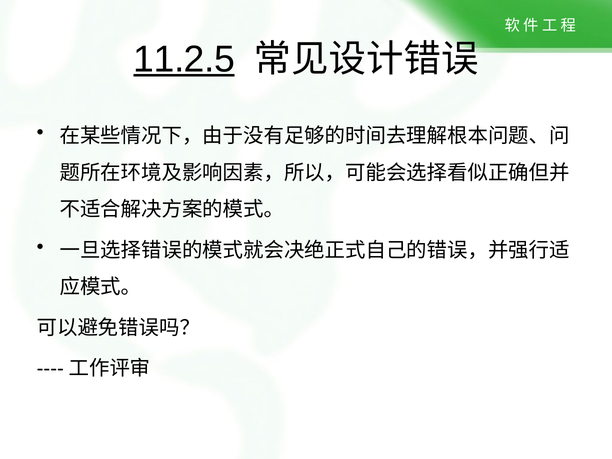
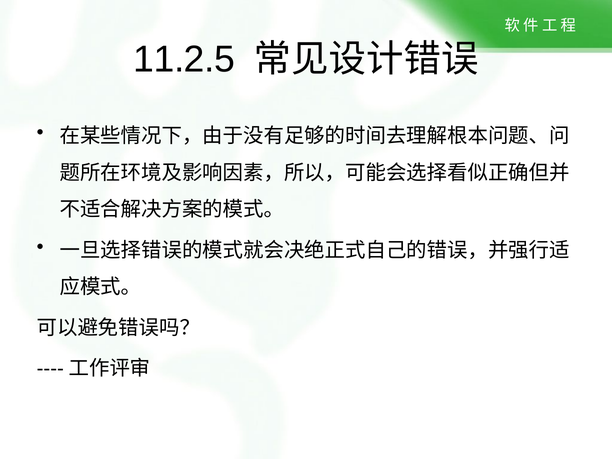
11.2.5 underline: present -> none (184, 59)
